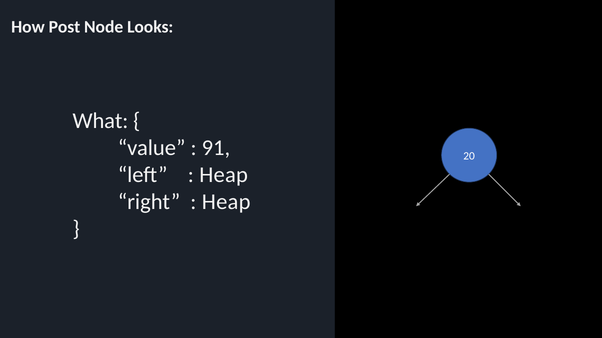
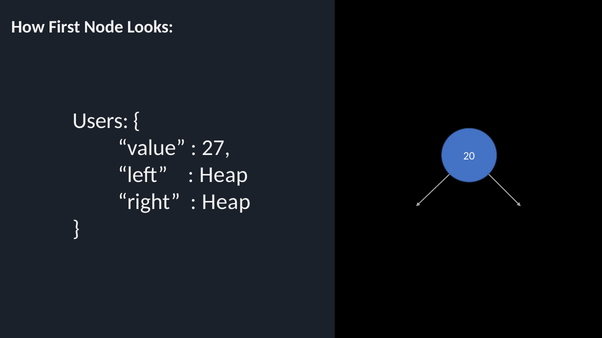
Post: Post -> First (64, 27)
What: What -> Users (100, 121)
91: 91 -> 27 (216, 148)
